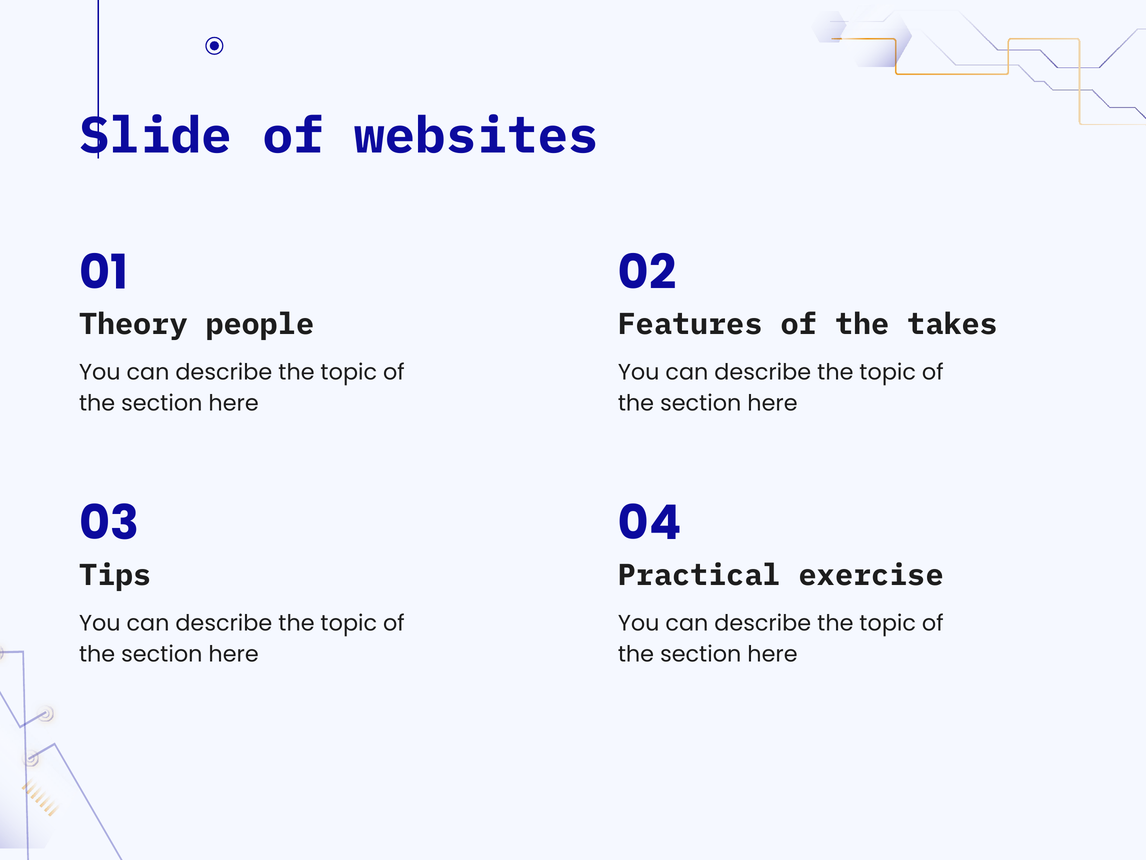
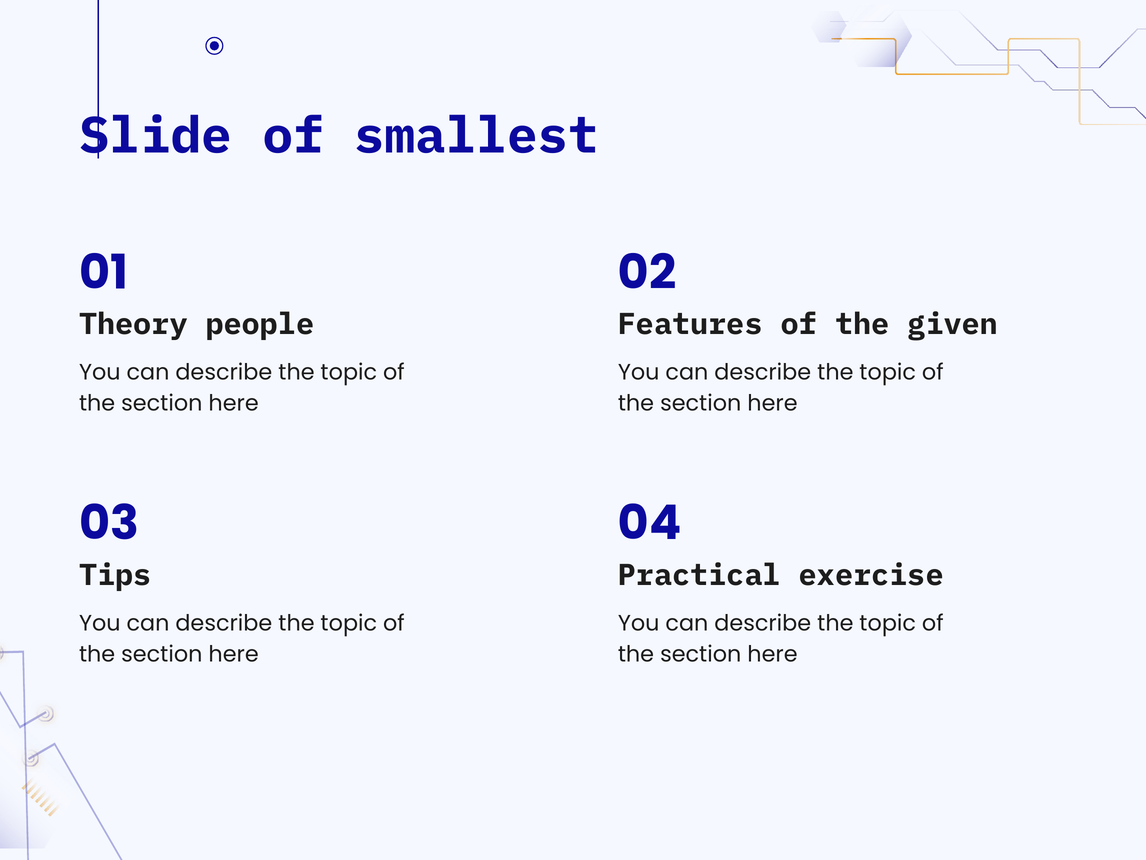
websites: websites -> smallest (477, 136)
takes: takes -> given (953, 324)
